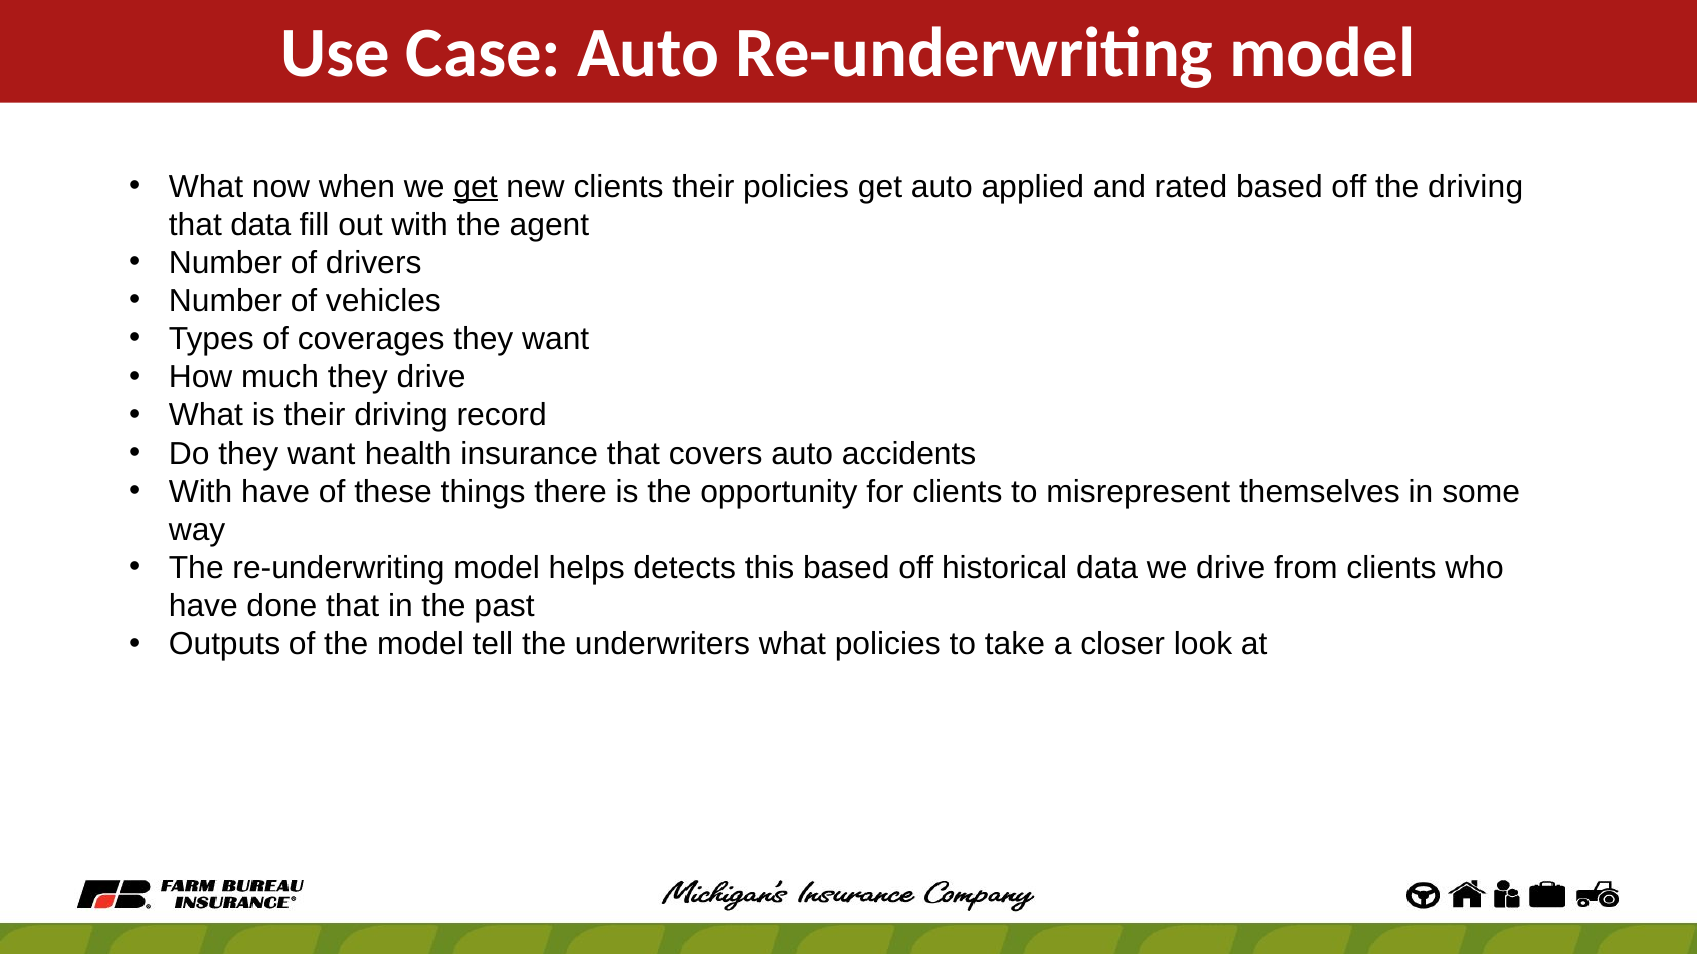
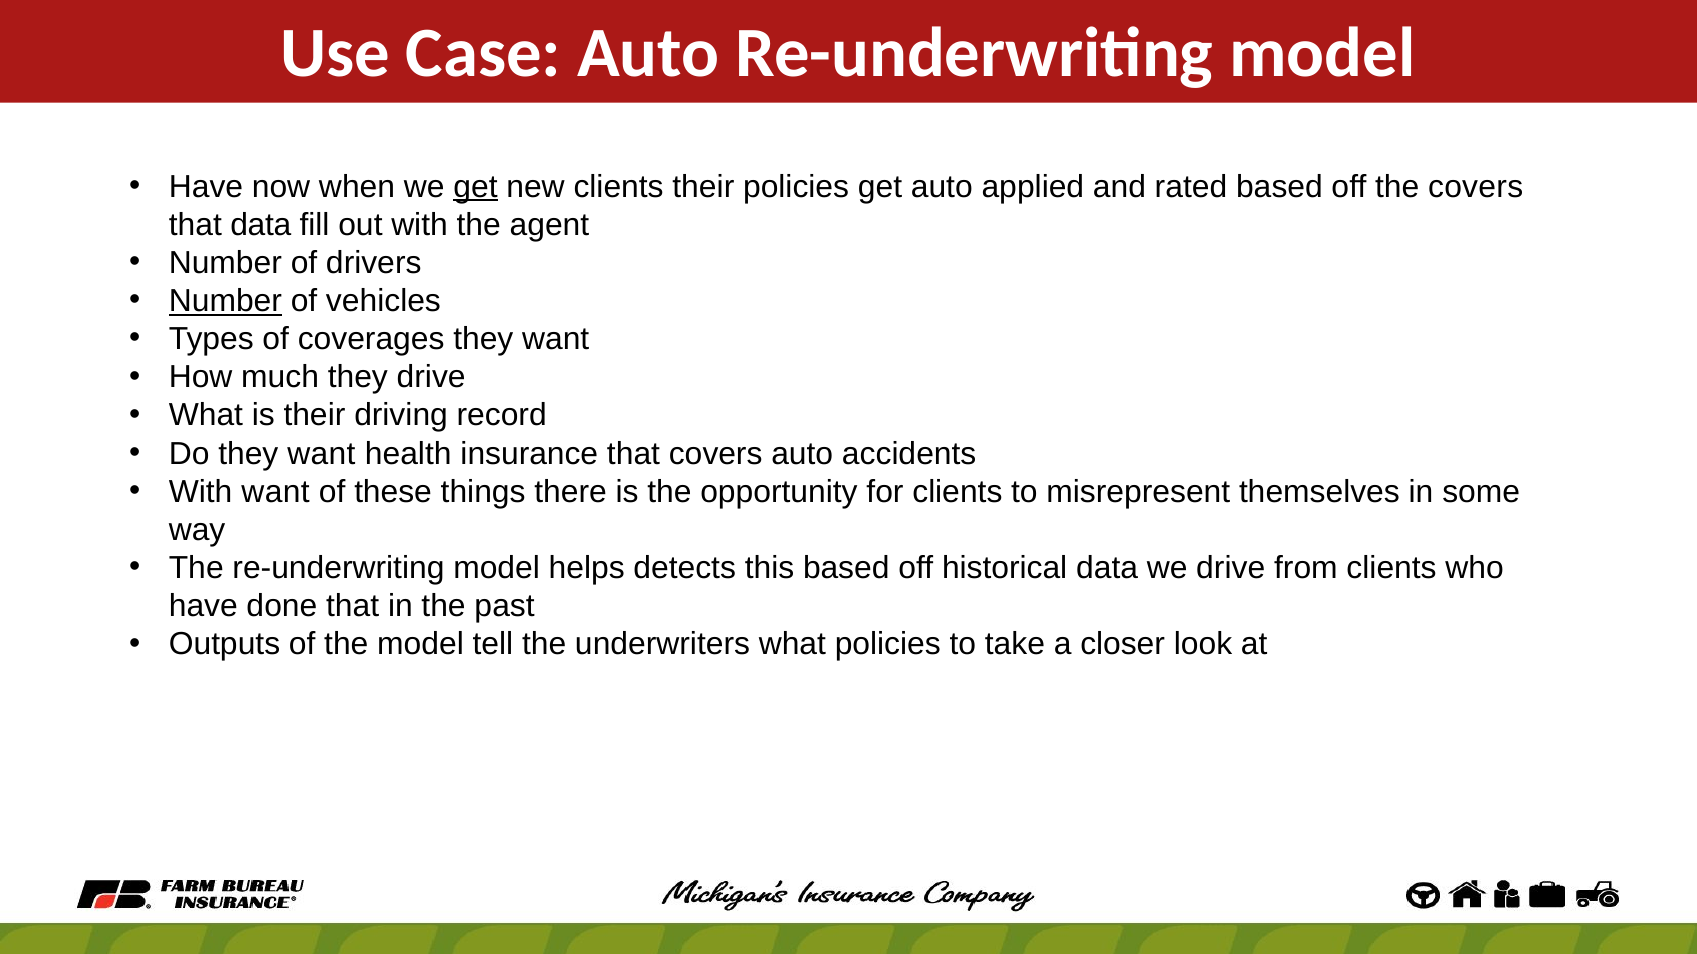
What: What -> Have (206, 187)
the driving: driving -> covers (1476, 187)
Number underline: none -> present (225, 301)
With have: have -> want (276, 492)
